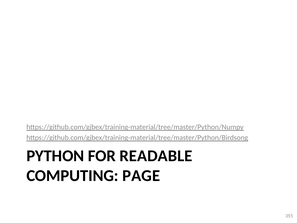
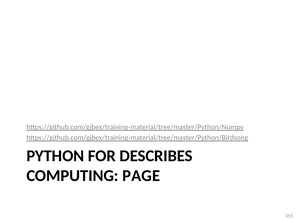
READABLE: READABLE -> DESCRIBES (156, 156)
